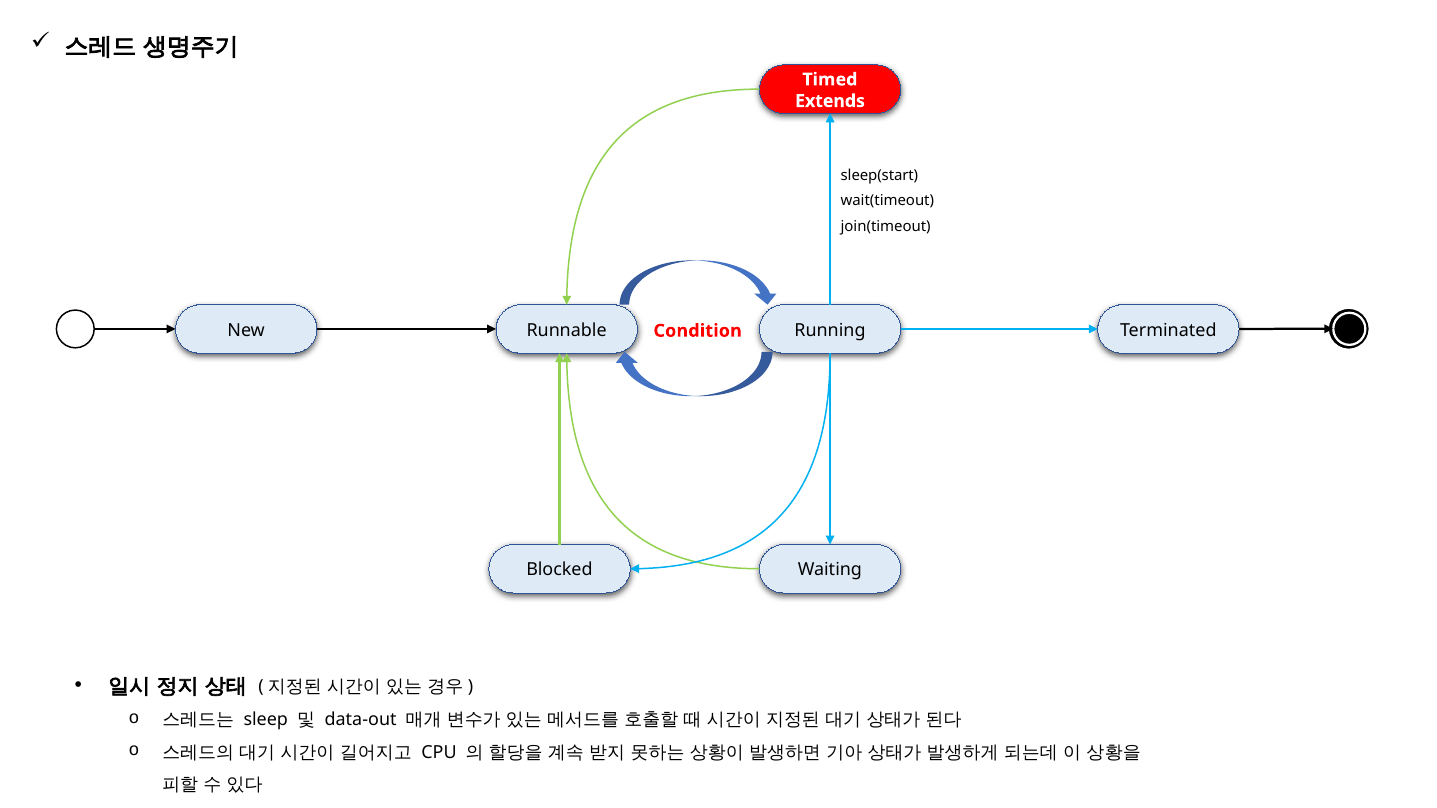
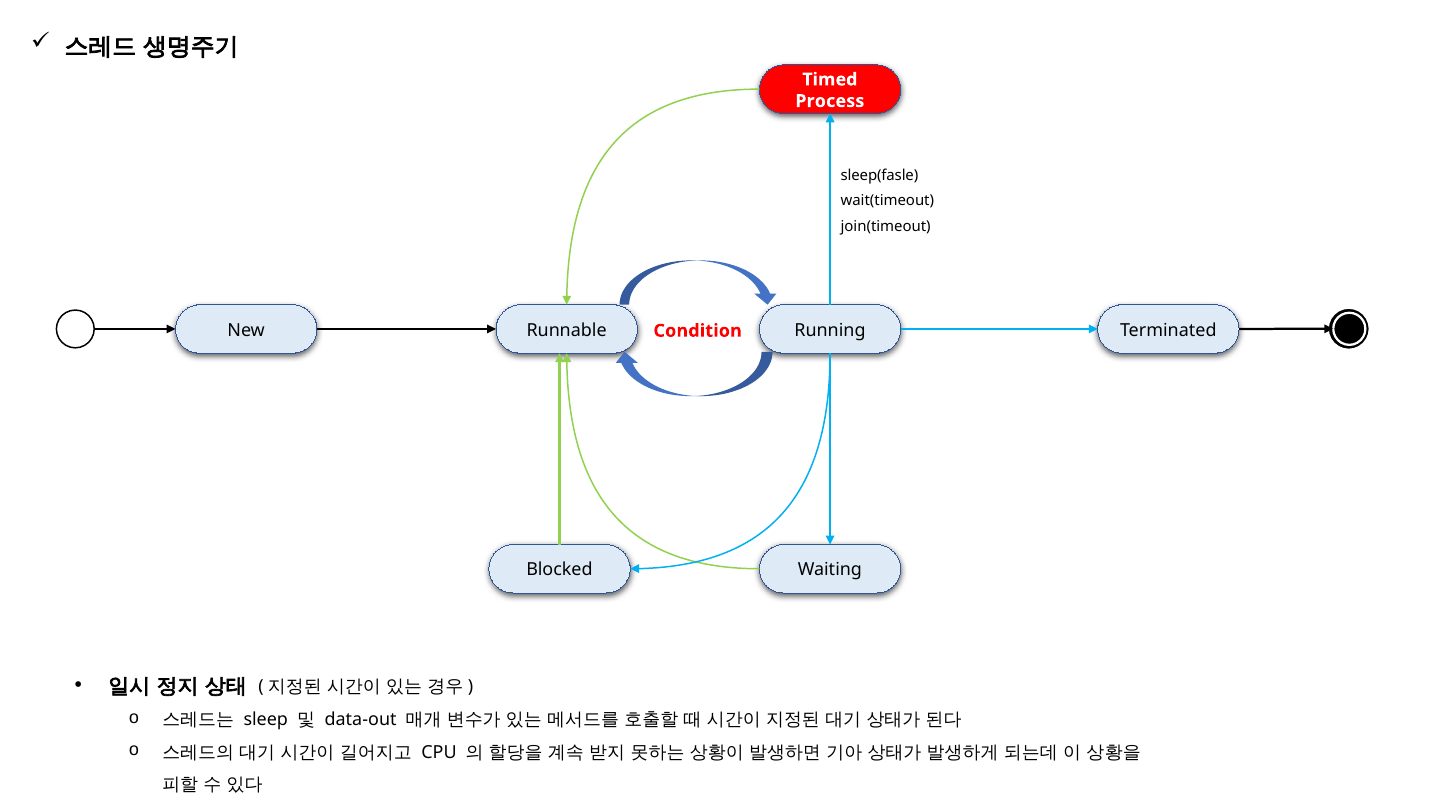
Extends: Extends -> Process (830, 101)
sleep(start: sleep(start -> sleep(fasle (879, 175)
